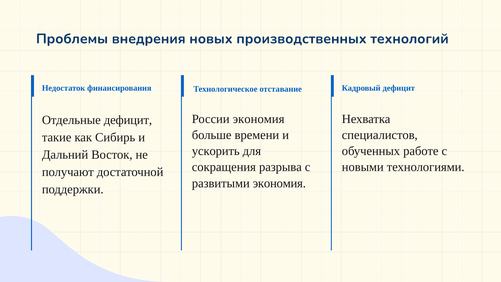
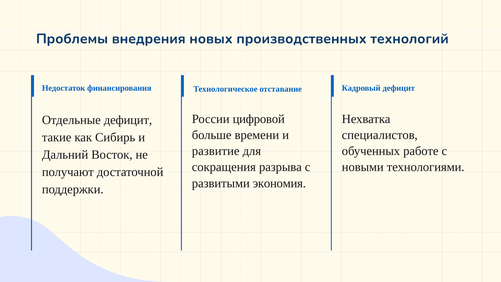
России экономия: экономия -> цифровой (259, 119)
ускорить: ускорить -> развитие (216, 151)
